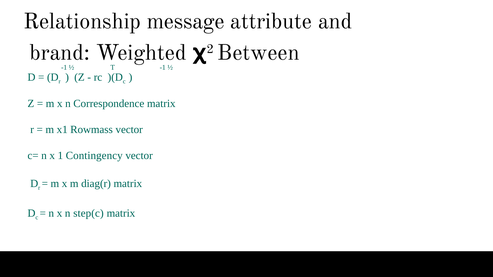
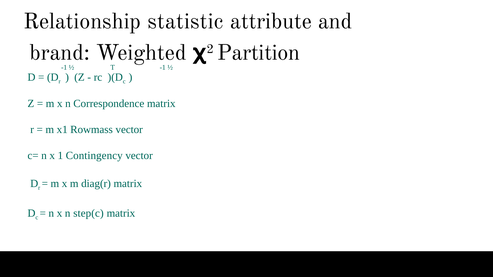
message: message -> statistic (185, 21)
Between: Between -> Partition (259, 53)
